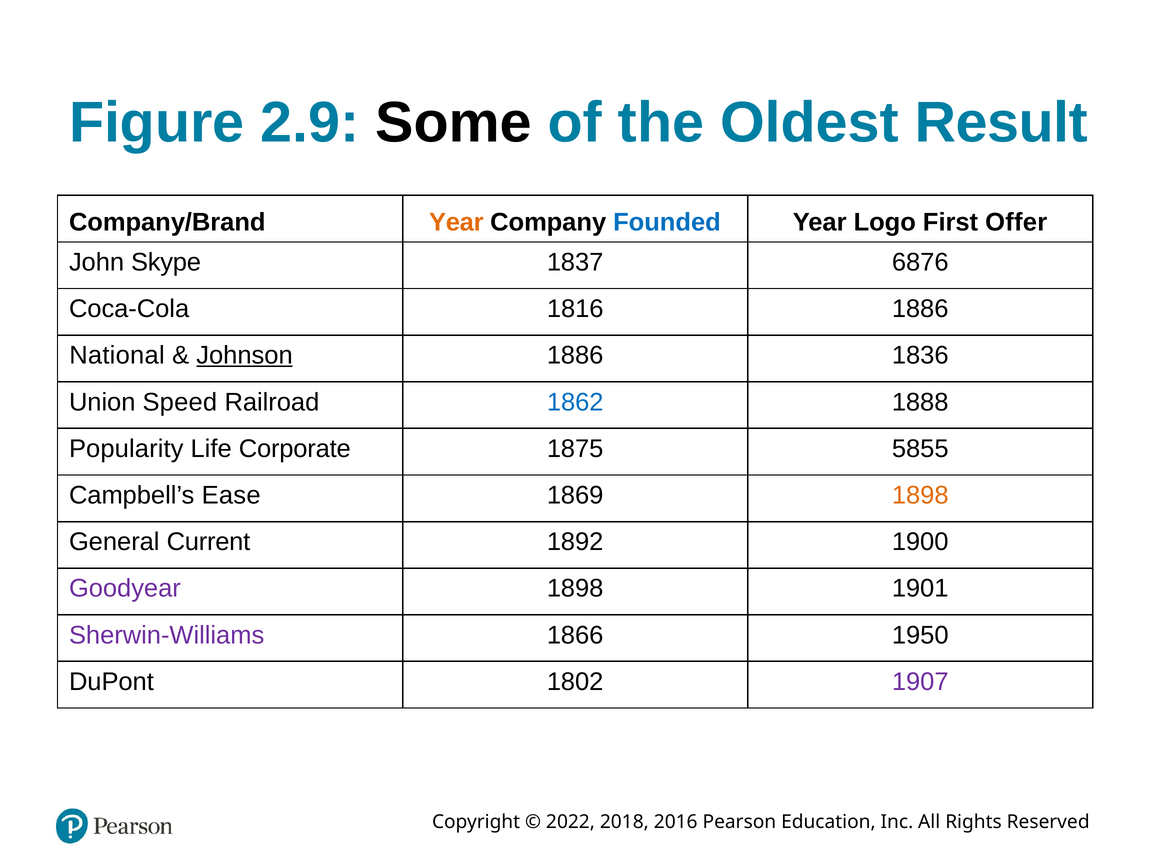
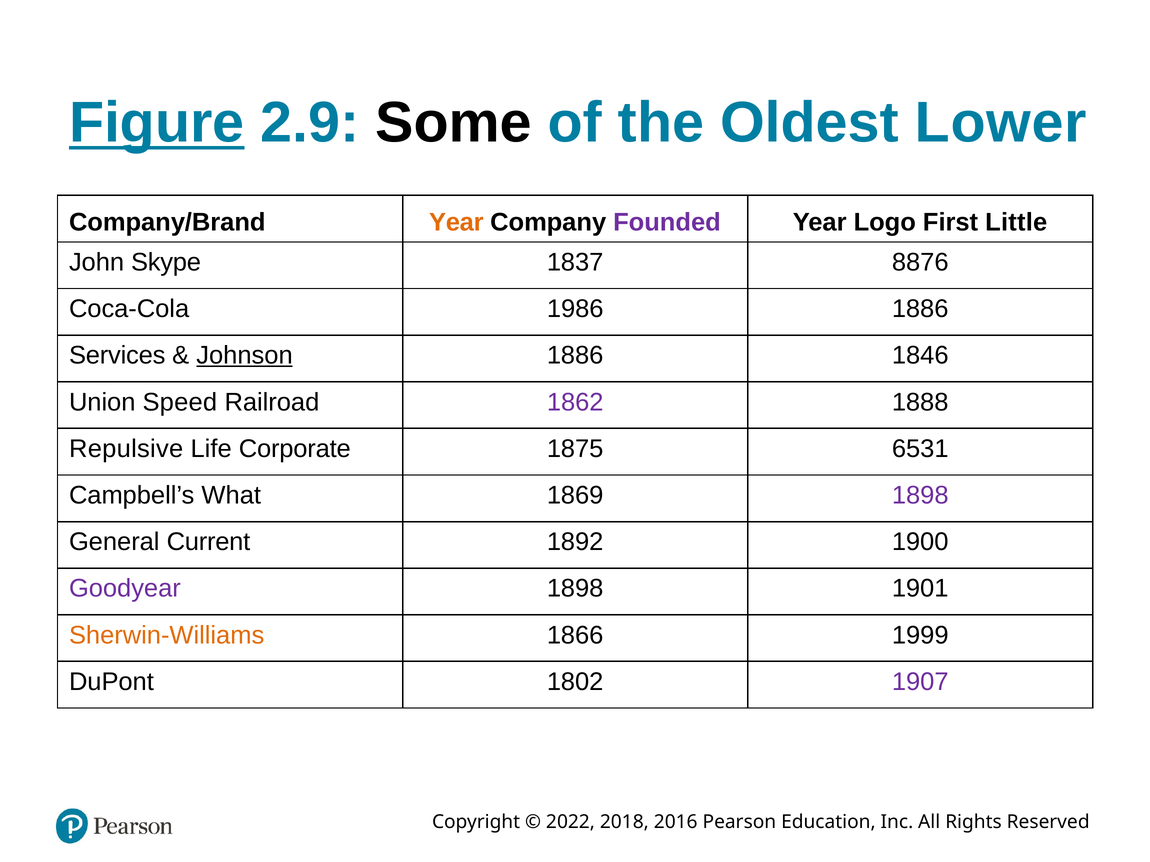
Figure underline: none -> present (157, 123)
Result: Result -> Lower (1001, 123)
Founded colour: blue -> purple (667, 223)
Offer: Offer -> Little (1016, 223)
6876: 6876 -> 8876 (920, 262)
1816: 1816 -> 1986 (575, 309)
National: National -> Services (117, 356)
1836: 1836 -> 1846 (920, 356)
1862 colour: blue -> purple (575, 402)
Popularity: Popularity -> Repulsive (126, 449)
5855: 5855 -> 6531 (920, 449)
Ease: Ease -> What (231, 496)
1898 colour: orange -> purple (920, 496)
Sherwin-Williams colour: purple -> orange (167, 635)
1950: 1950 -> 1999 (920, 635)
